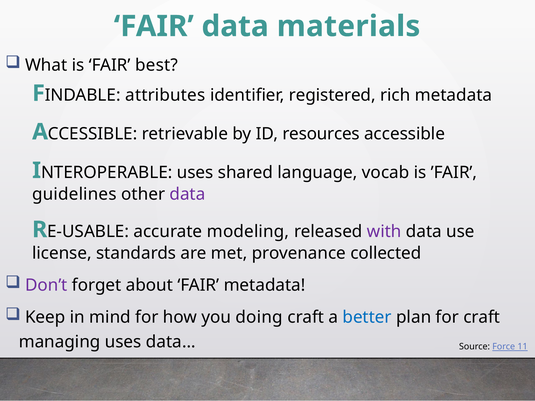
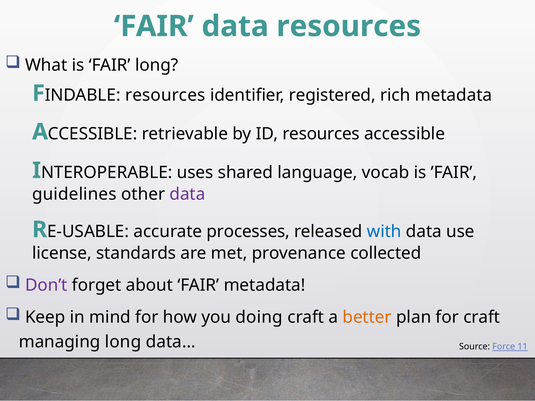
data materials: materials -> resources (349, 26)
FAIR best: best -> long (157, 65)
FINDABLE attributes: attributes -> resources (165, 95)
modeling: modeling -> processes (248, 232)
with colour: purple -> blue (384, 232)
better colour: blue -> orange (367, 317)
managing uses: uses -> long (123, 342)
